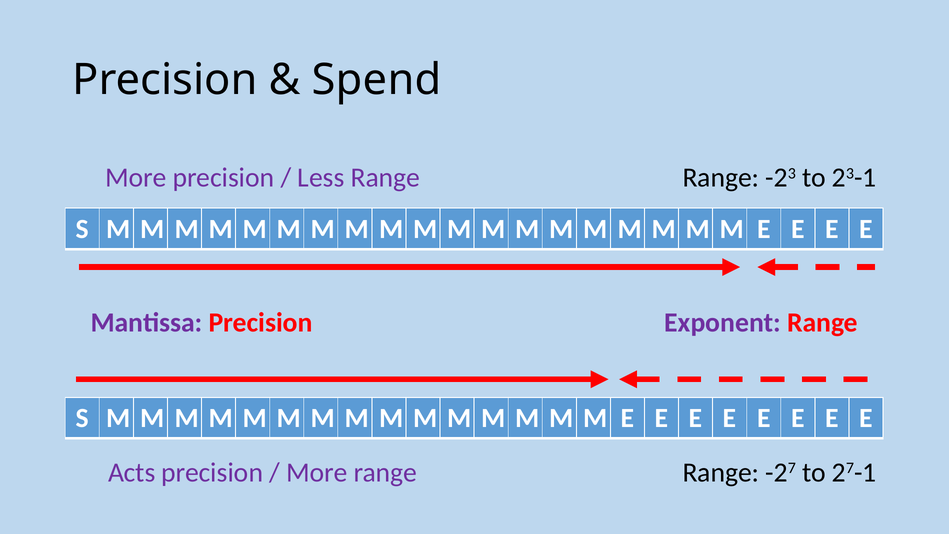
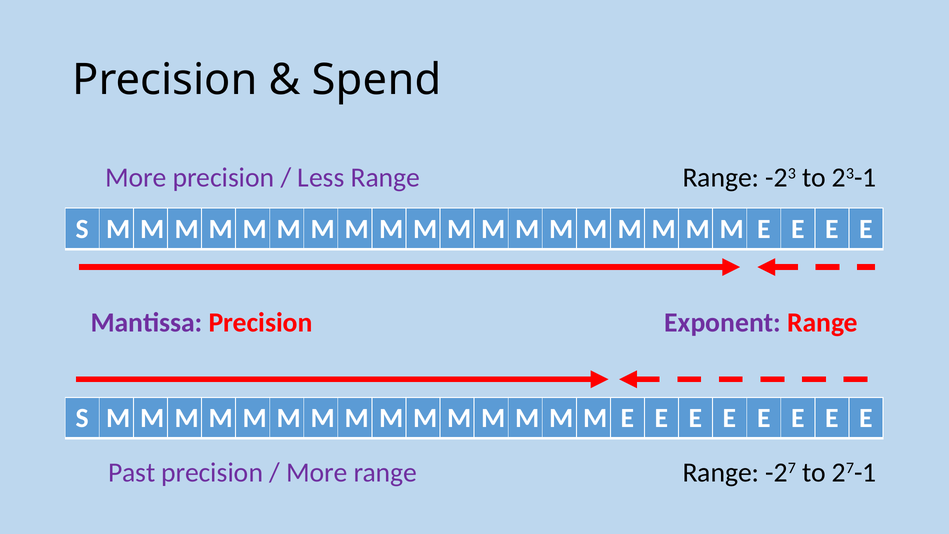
Acts: Acts -> Past (132, 472)
